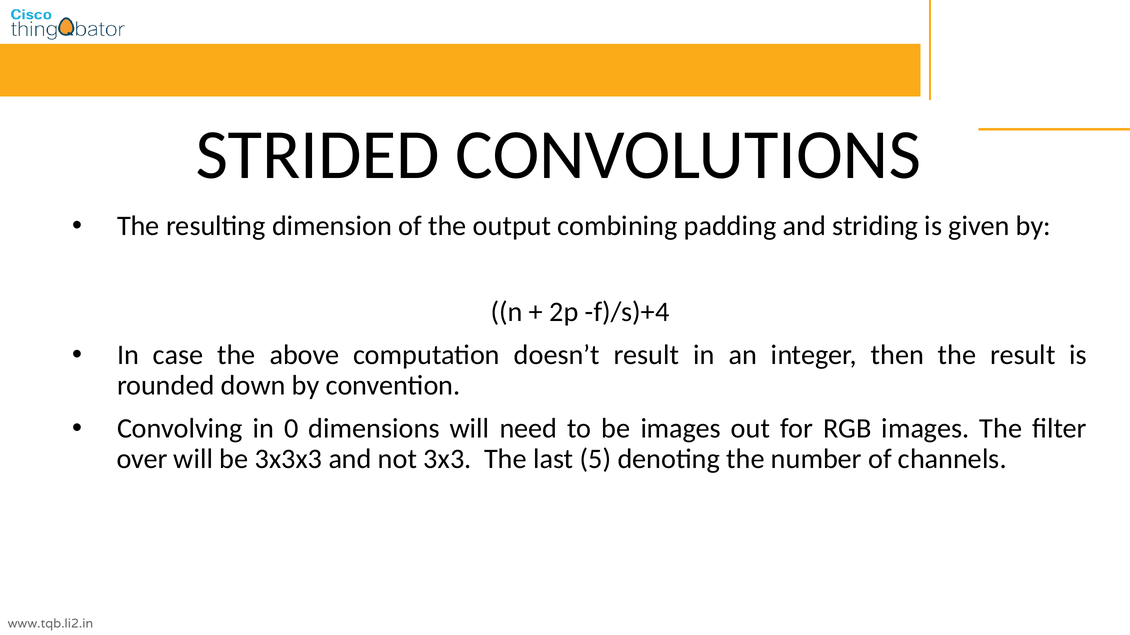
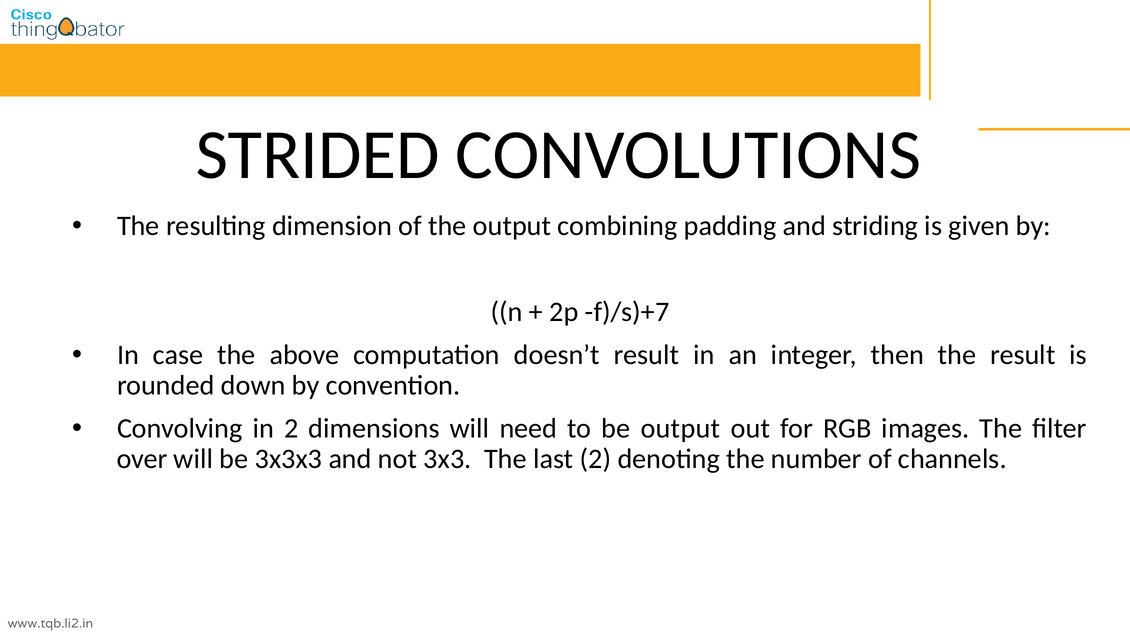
f)/s)+4: f)/s)+4 -> f)/s)+7 (627, 312)
in 0: 0 -> 2 (291, 429)
be images: images -> output (680, 429)
last 5: 5 -> 2 (595, 459)
